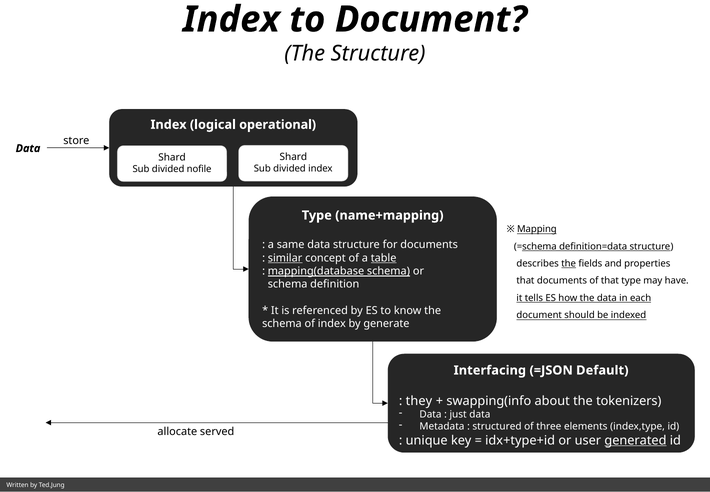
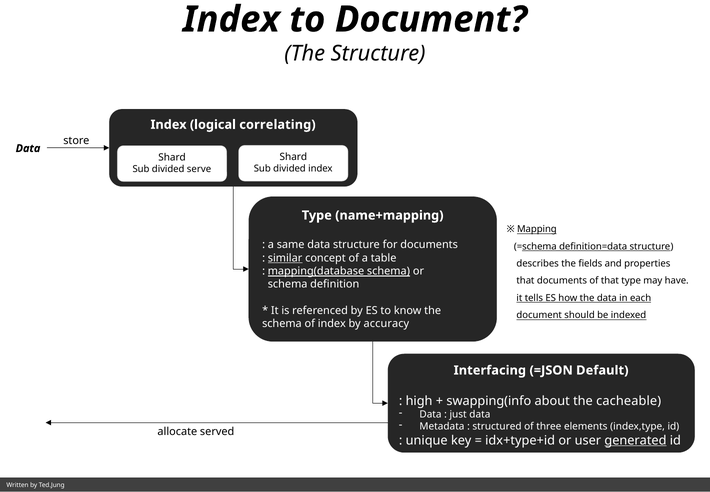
operational: operational -> correlating (277, 125)
nofile: nofile -> serve (199, 169)
table underline: present -> none (384, 258)
the underline: present -> none (569, 263)
generate: generate -> accuracy (386, 323)
they: they -> high (419, 401)
tokenizers: tokenizers -> cacheable (629, 401)
